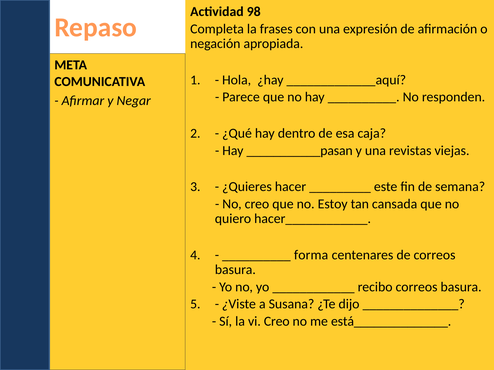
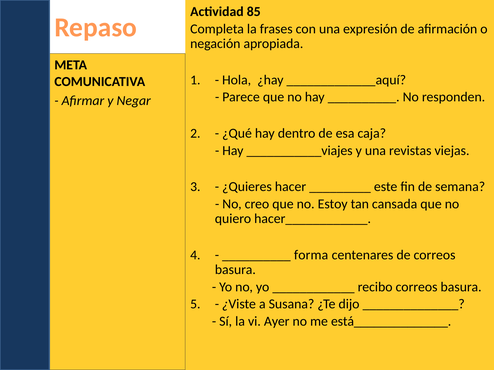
98: 98 -> 85 (254, 12)
___________pasan: ___________pasan -> ___________viajes (300, 151)
vi Creo: Creo -> Ayer (277, 322)
